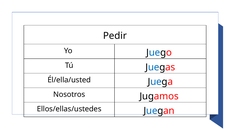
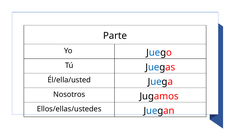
Pedir: Pedir -> Parte (115, 36)
